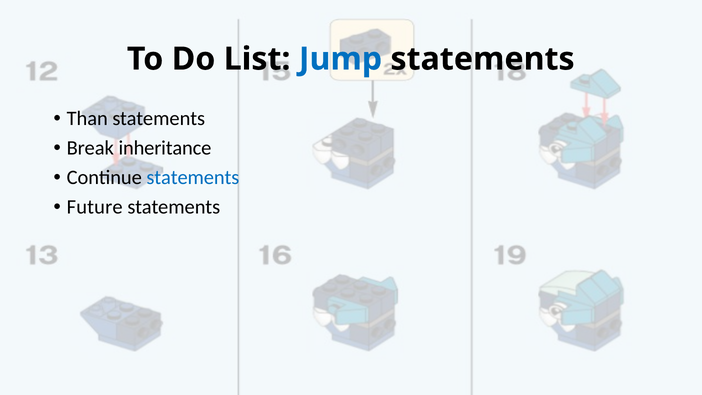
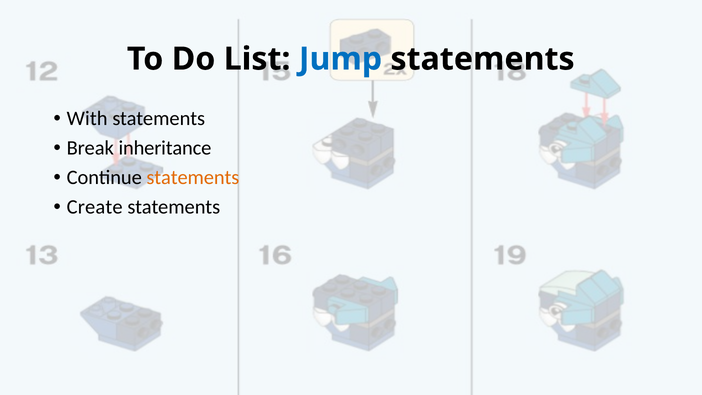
Than: Than -> With (87, 119)
statements colour: blue -> orange (193, 178)
Future: Future -> Create (95, 207)
